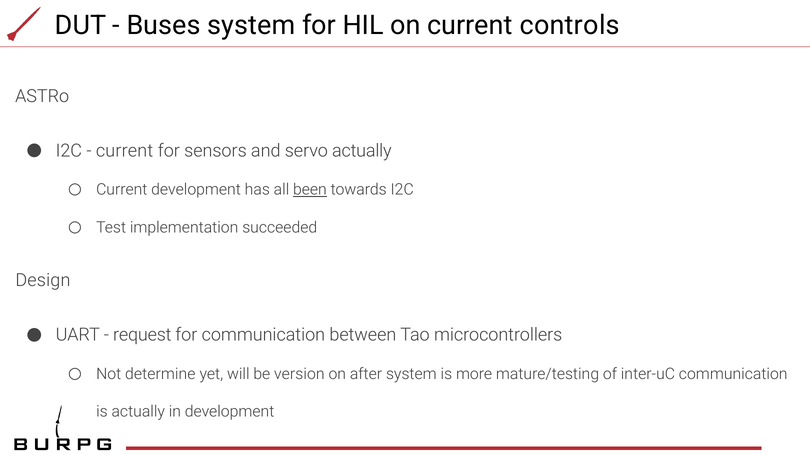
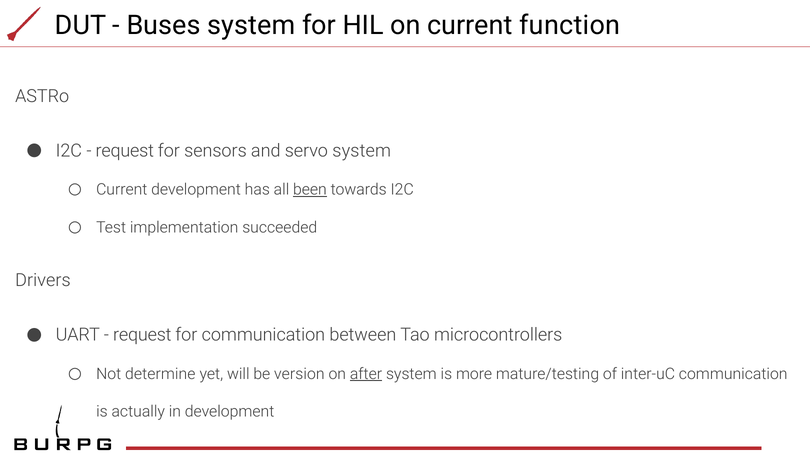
controls: controls -> function (570, 25)
current: current -> request (125, 151)
servo actually: actually -> system (362, 151)
Design: Design -> Drivers (43, 281)
after underline: none -> present (366, 374)
